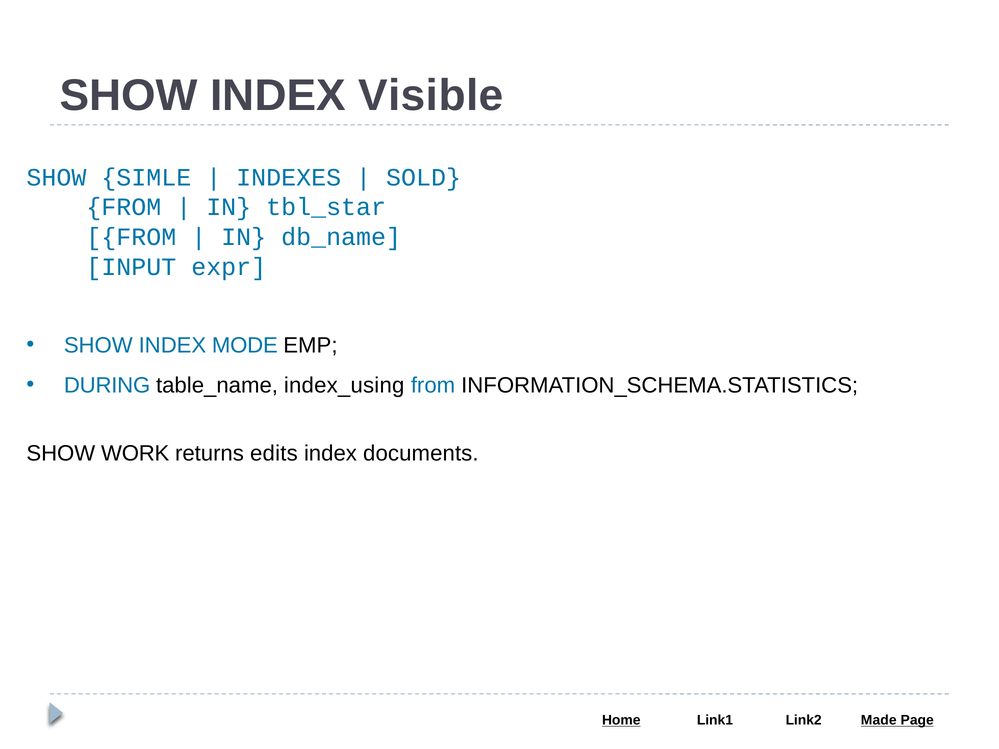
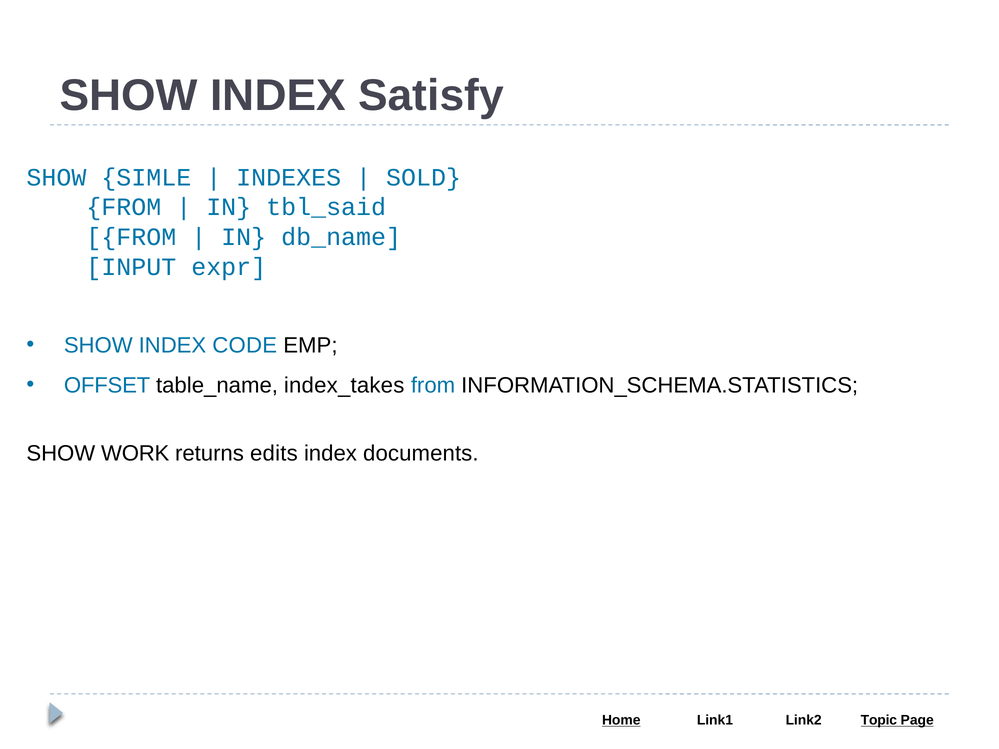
Visible: Visible -> Satisfy (431, 96)
tbl_star: tbl_star -> tbl_said (326, 207)
MODE: MODE -> CODE (245, 346)
DURING: DURING -> OFFSET (107, 385)
index_using: index_using -> index_takes (344, 385)
Made: Made -> Topic (879, 720)
